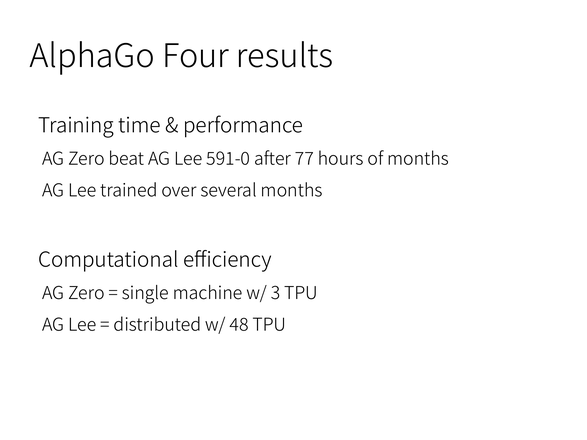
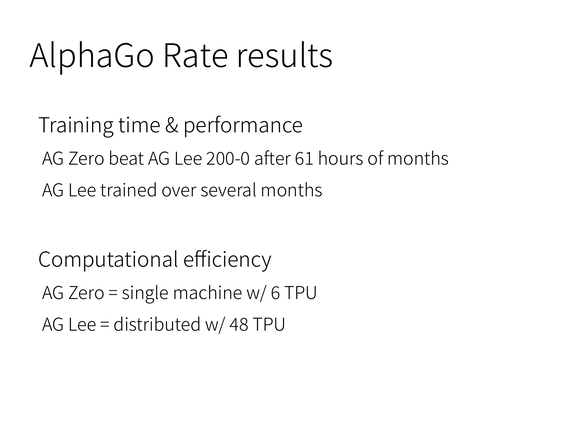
Four: Four -> Rate (195, 57)
591-0: 591-0 -> 200-0 (228, 159)
77: 77 -> 61 (304, 159)
3: 3 -> 6 (275, 293)
